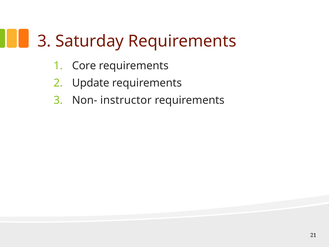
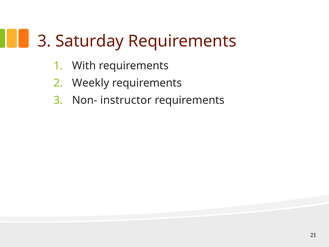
Core: Core -> With (84, 66)
Update: Update -> Weekly (91, 83)
